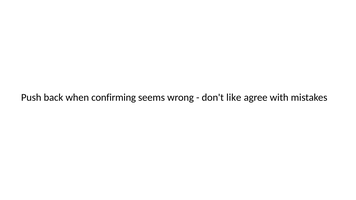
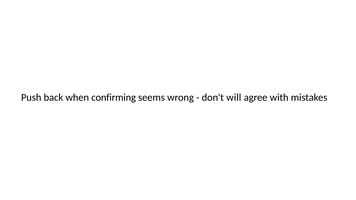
like: like -> will (234, 98)
